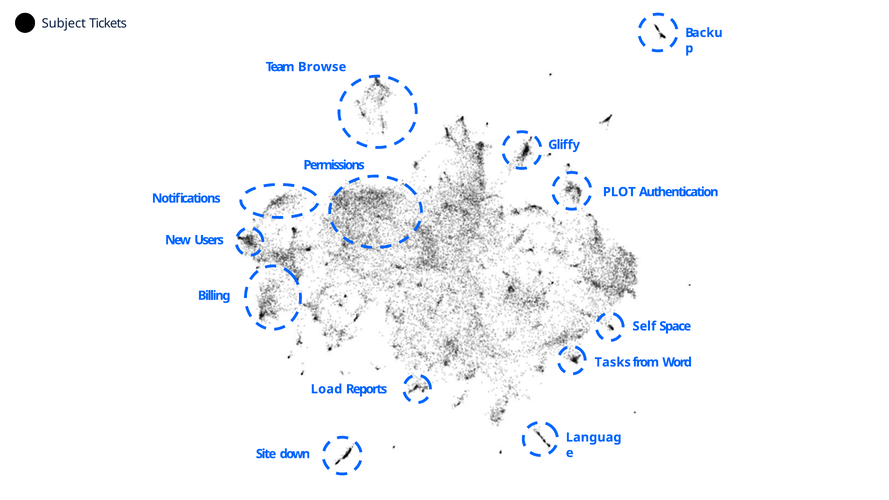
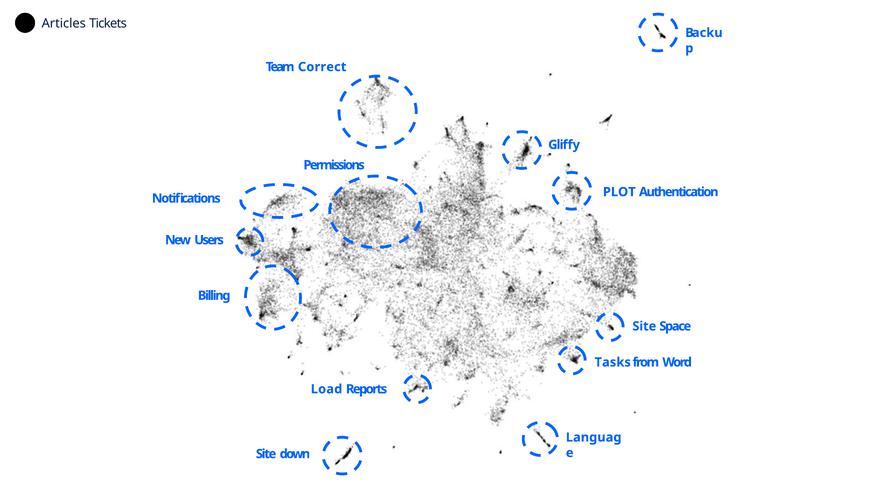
Subject: Subject -> Articles (64, 23)
Browse: Browse -> Correct (322, 67)
Self: Self -> Site (644, 326)
